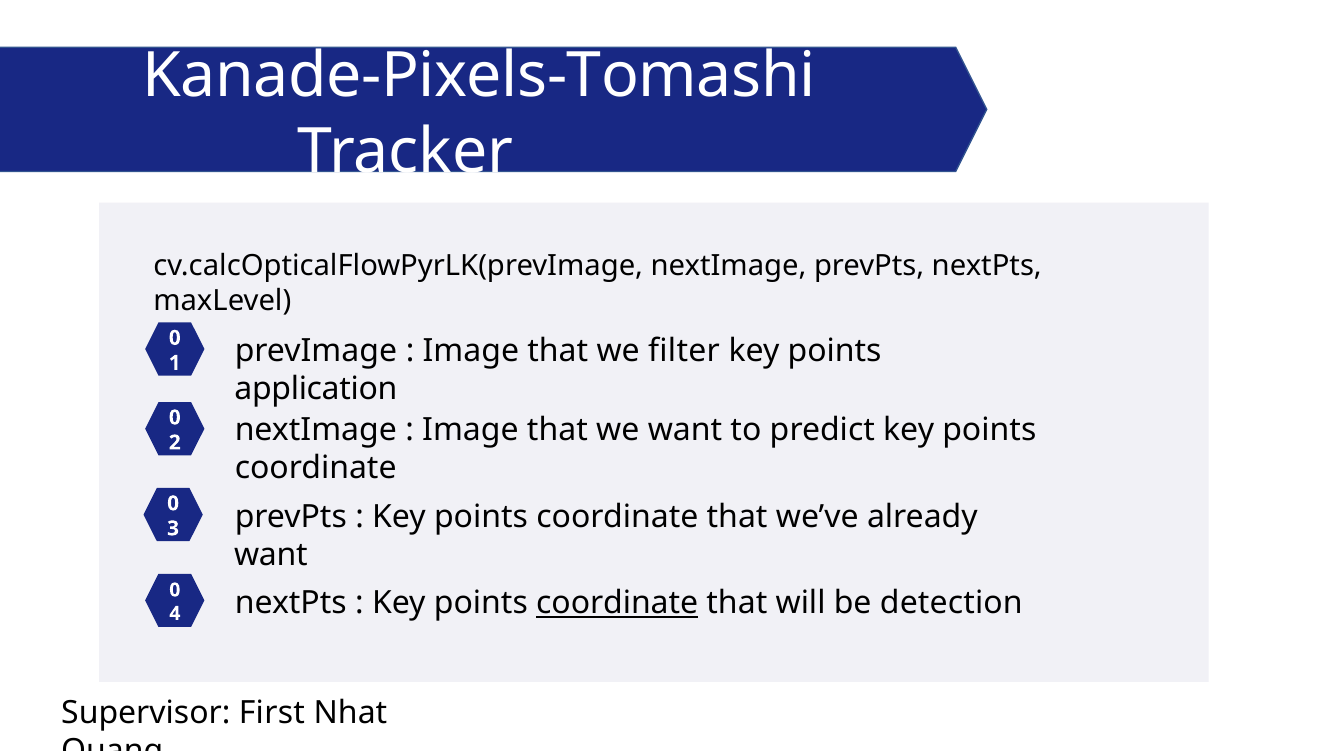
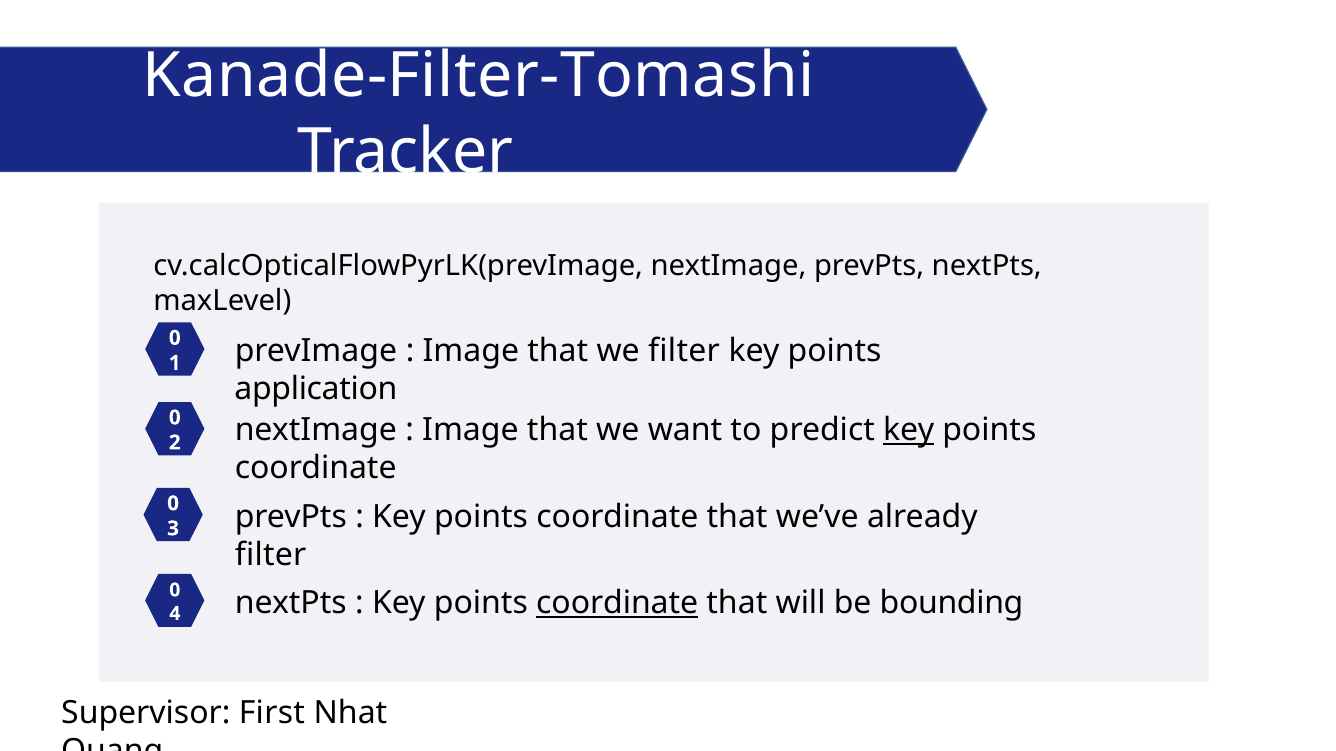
Kanade-Pixels-Tomashi: Kanade-Pixels-Tomashi -> Kanade-Filter-Tomashi (478, 76)
key underline: none -> present (909, 430)
want: want -> filter (271, 555)
detection: detection -> bounding (952, 603)
